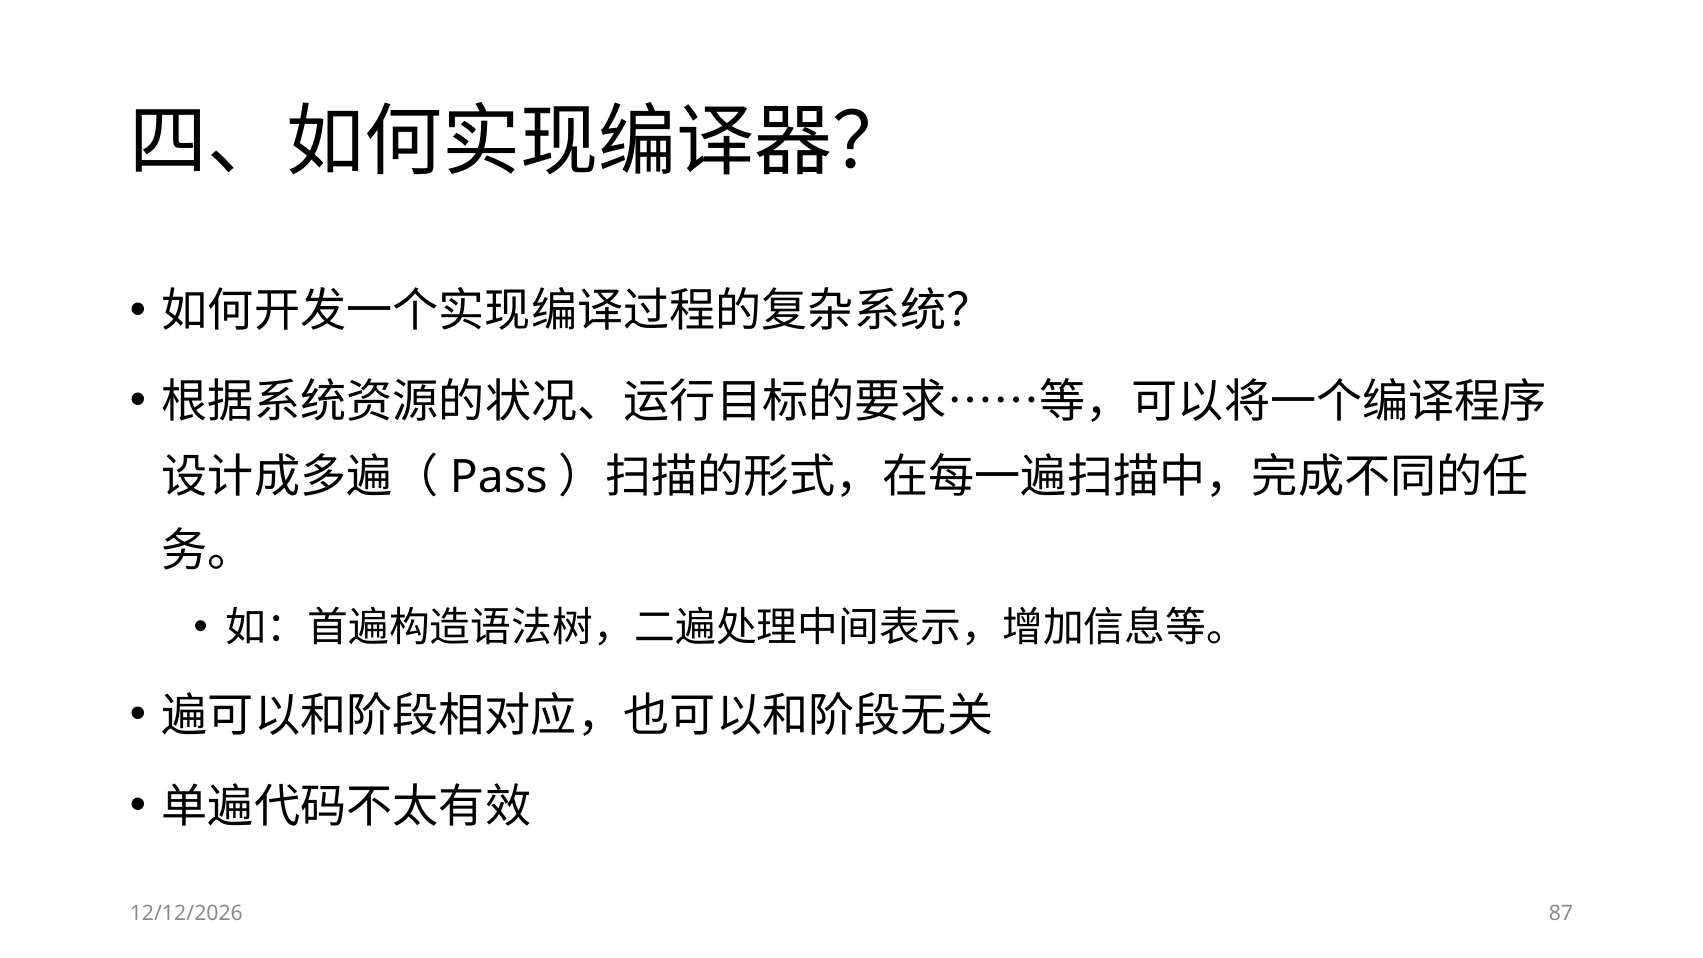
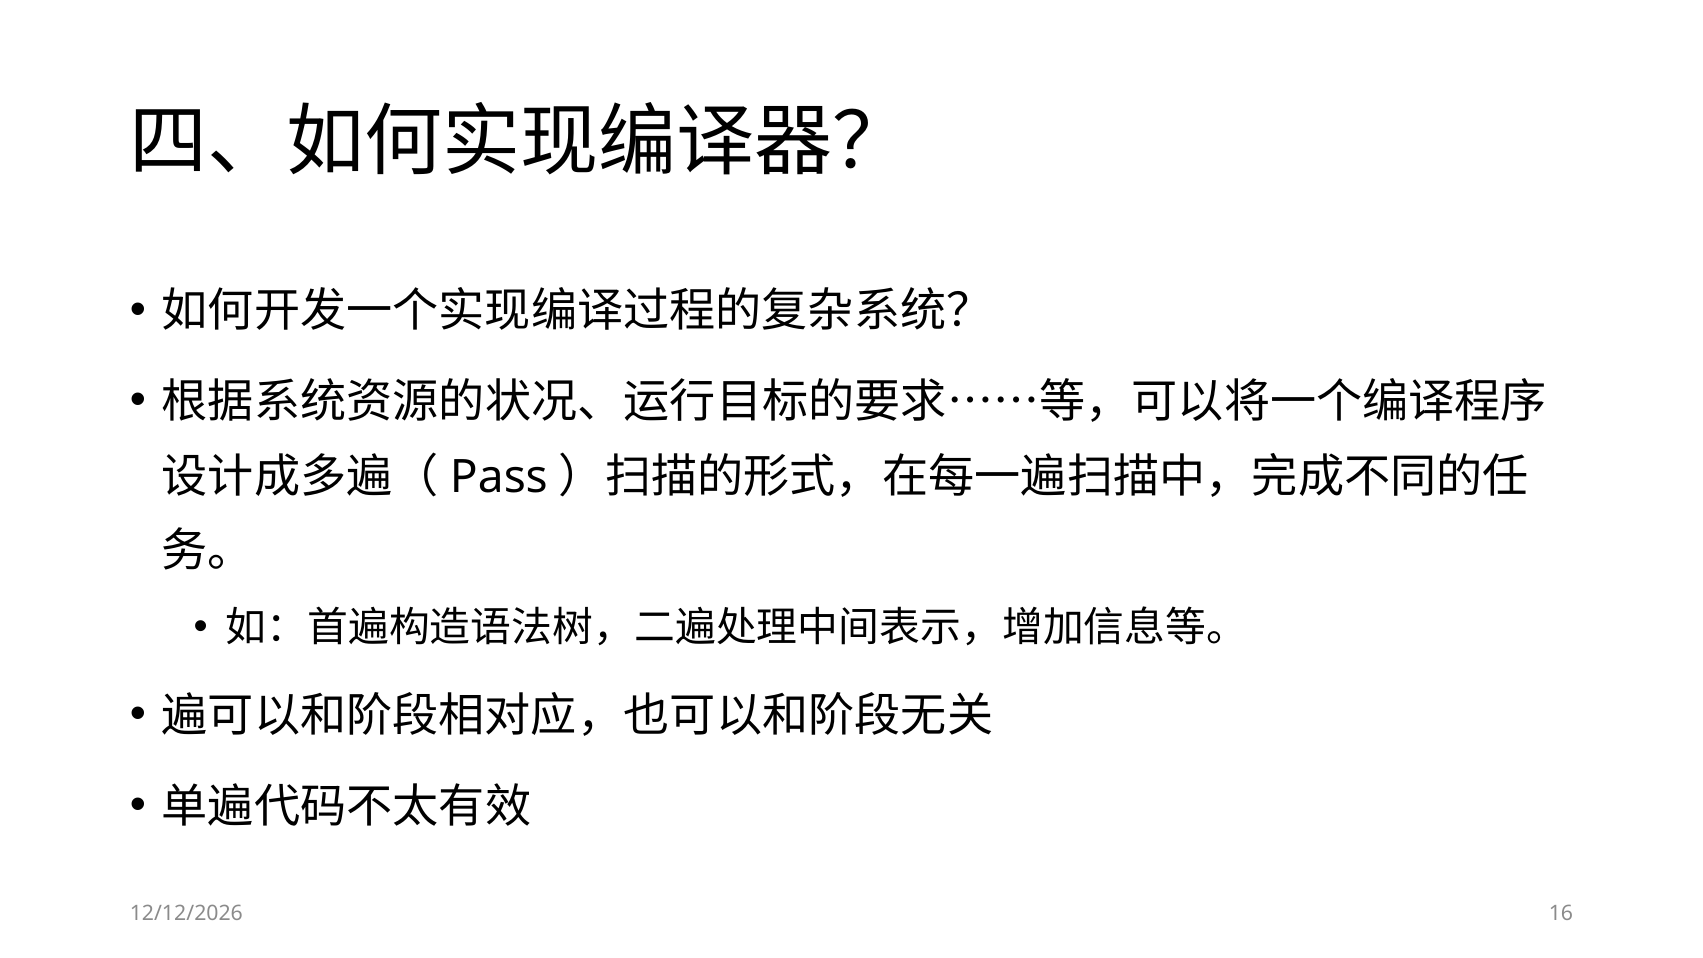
87: 87 -> 16 (1561, 913)
